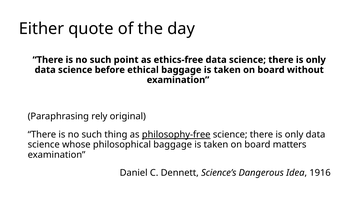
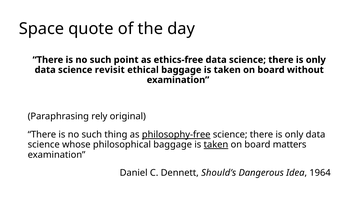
Either: Either -> Space (42, 29)
before: before -> revisit (110, 70)
taken underline: none -> present (216, 145)
Science’s: Science’s -> Should’s (219, 173)
1916: 1916 -> 1964 (320, 173)
